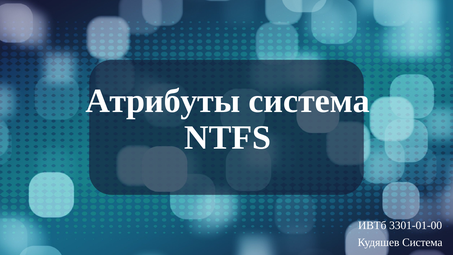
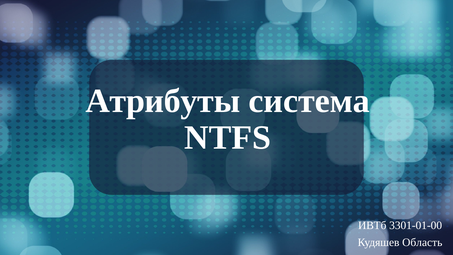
Кудяшев Система: Система -> Область (422, 242)
